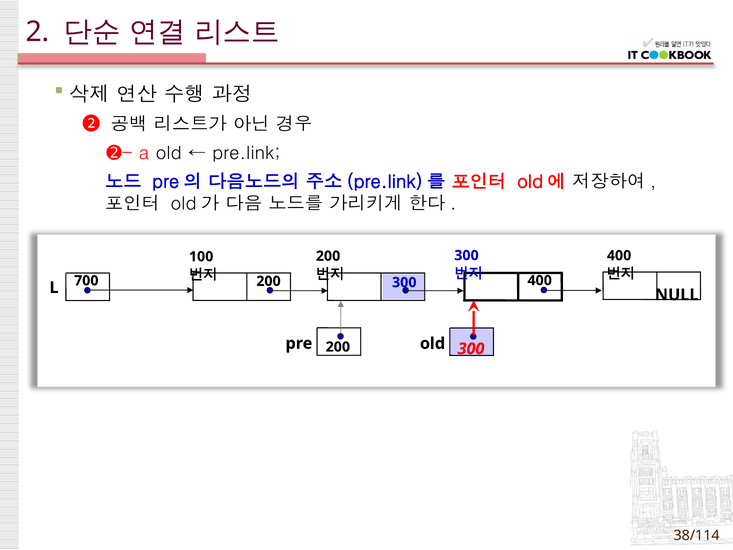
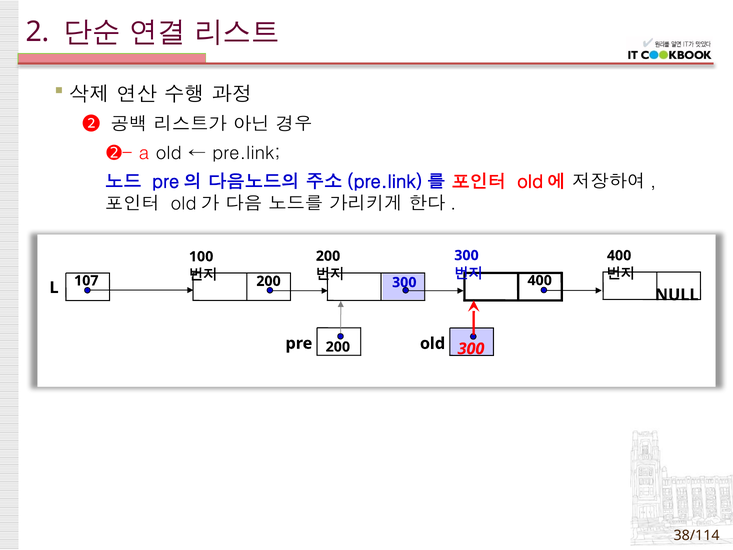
700: 700 -> 107 (86, 281)
